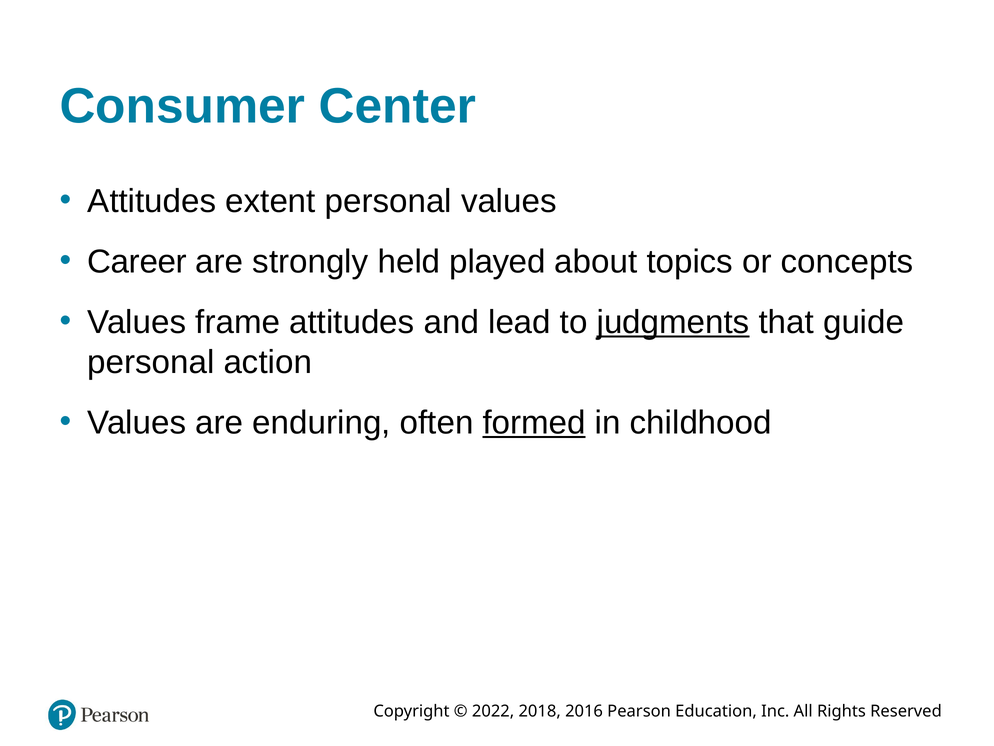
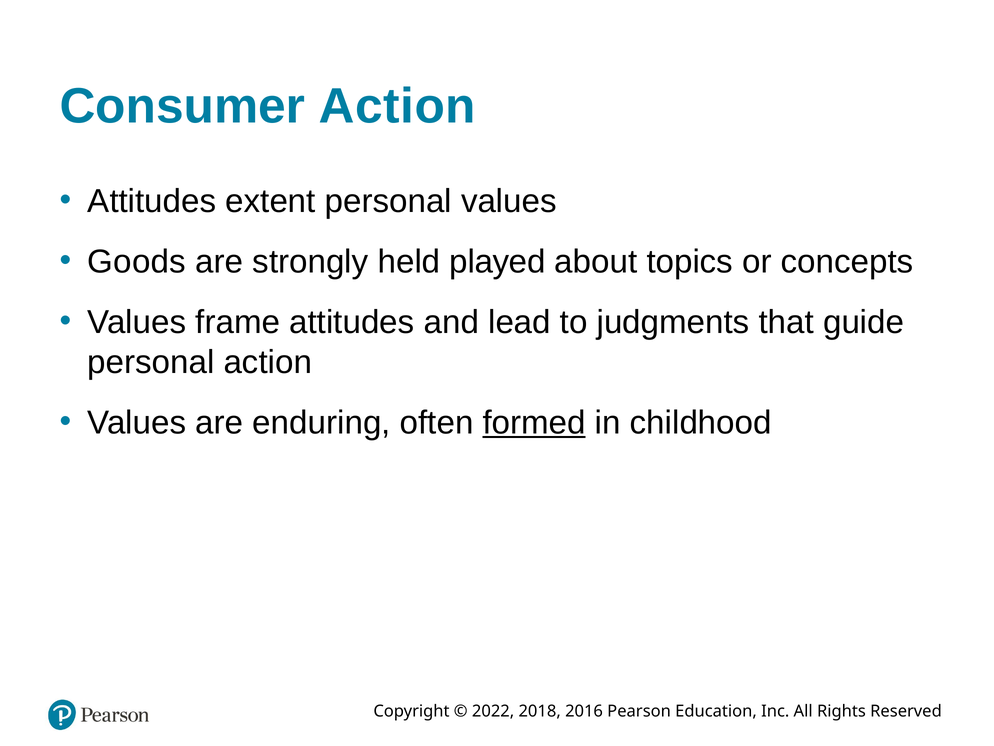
Consumer Center: Center -> Action (397, 106)
Career: Career -> Goods (137, 262)
judgments underline: present -> none (673, 322)
